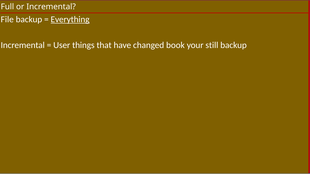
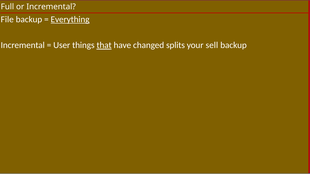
that underline: none -> present (104, 45)
book: book -> splits (175, 45)
still: still -> sell (212, 45)
